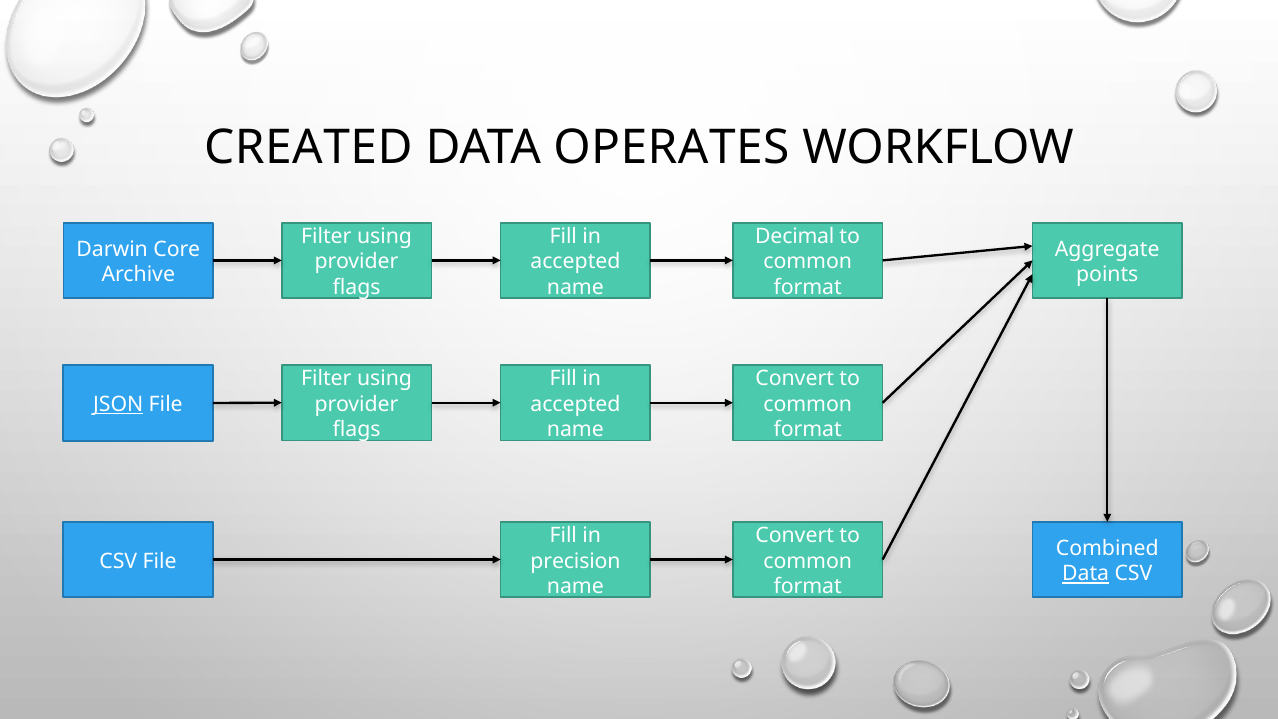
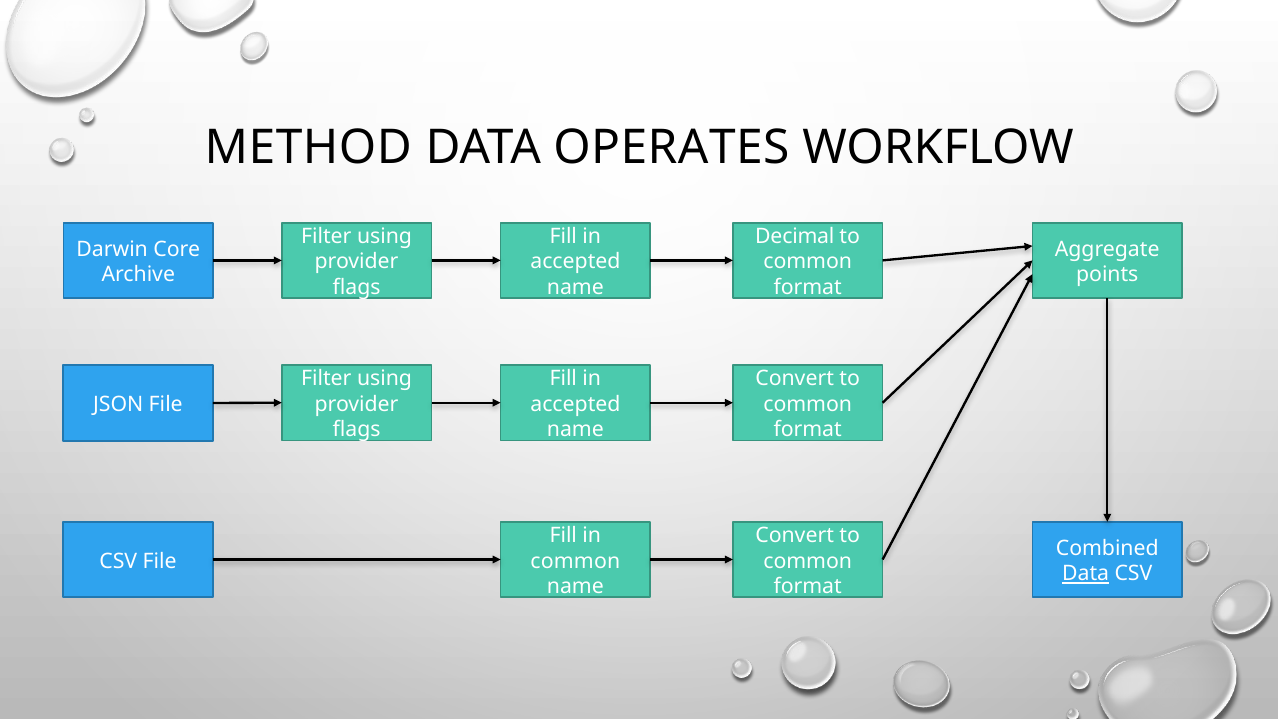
CREATED: CREATED -> METHOD (308, 148)
JSON underline: present -> none (118, 404)
precision: precision -> common (575, 561)
